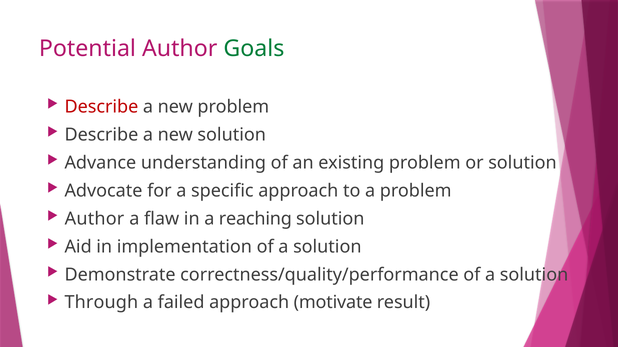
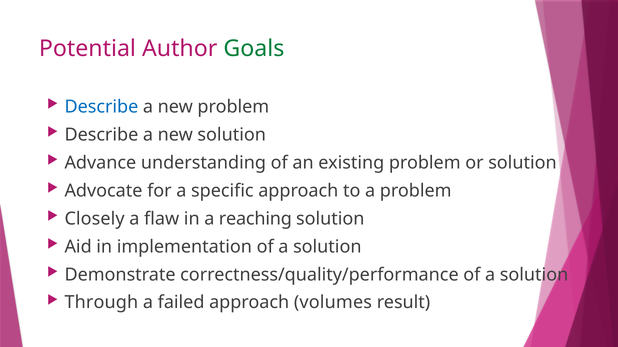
Describe colour: red -> blue (101, 107)
Author: Author -> Closely (95, 219)
motivate: motivate -> volumes (333, 303)
